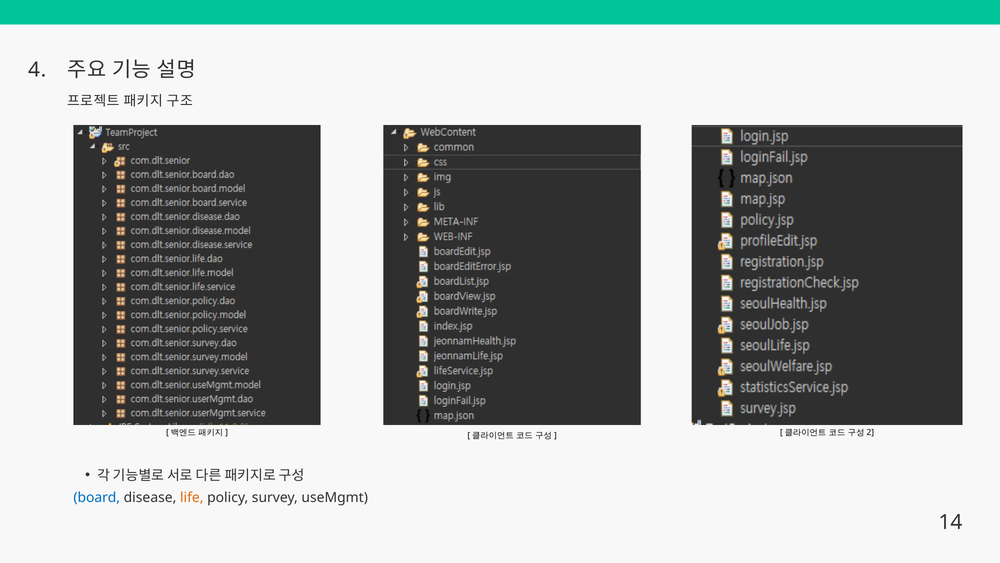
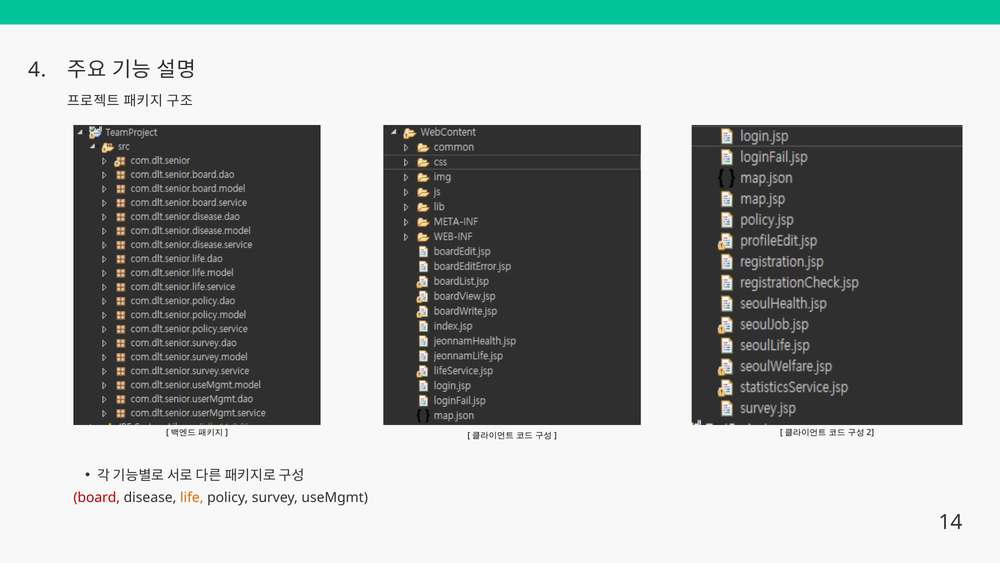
board colour: blue -> red (97, 497)
